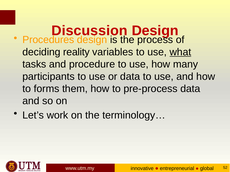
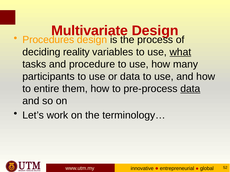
Discussion: Discussion -> Multivariate (90, 31)
forms: forms -> entire (47, 89)
data underline: none -> present (190, 89)
